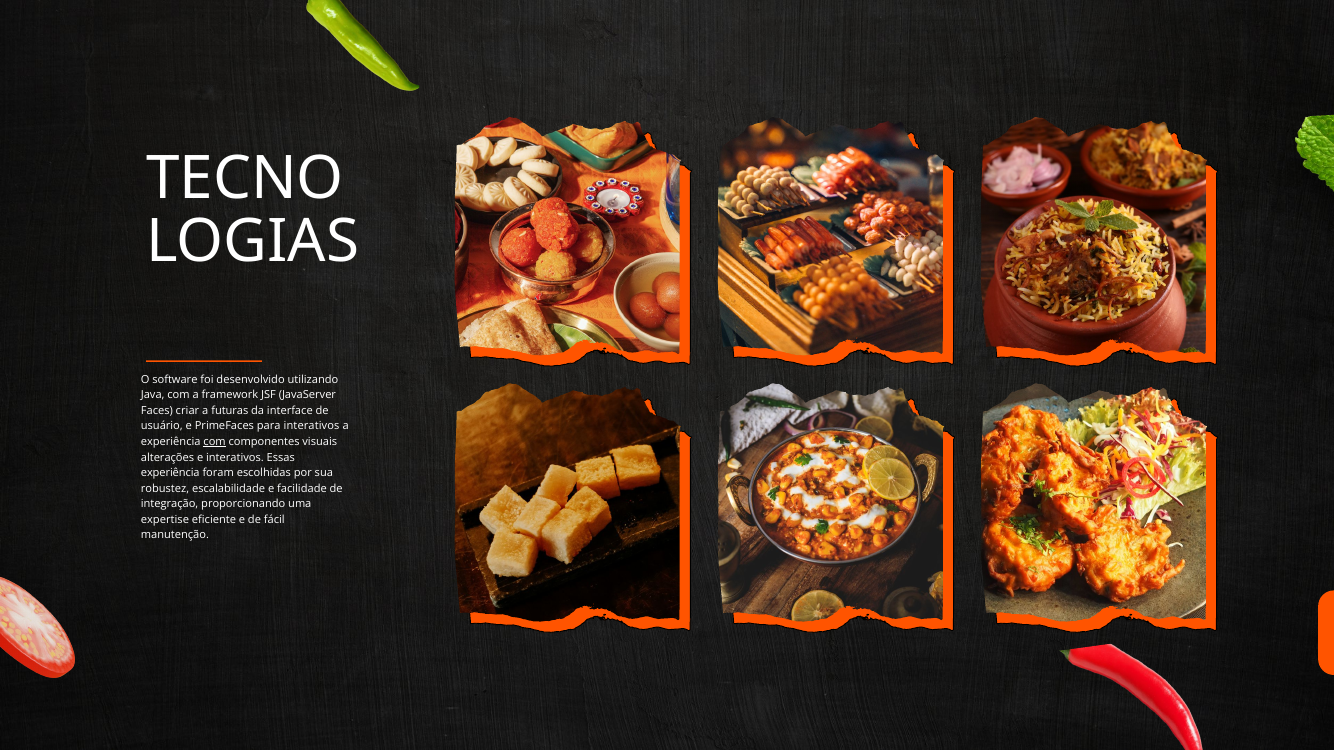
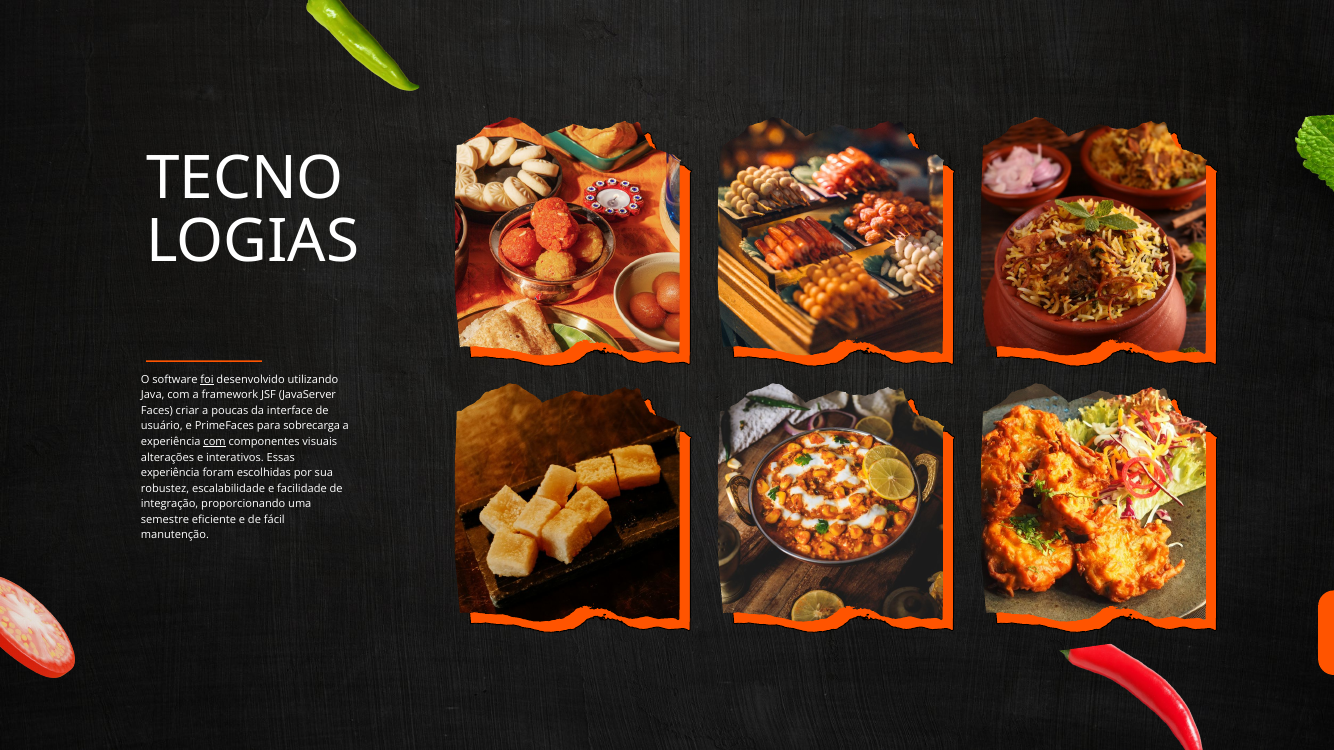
foi underline: none -> present (207, 380)
futuras: futuras -> poucas (230, 411)
para interativos: interativos -> sobrecarga (312, 426)
expertise: expertise -> semestre (165, 520)
